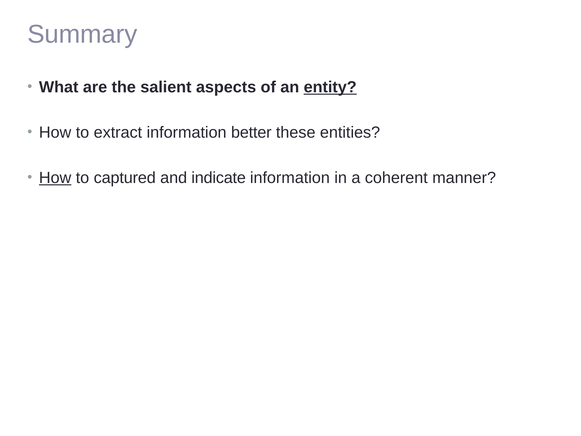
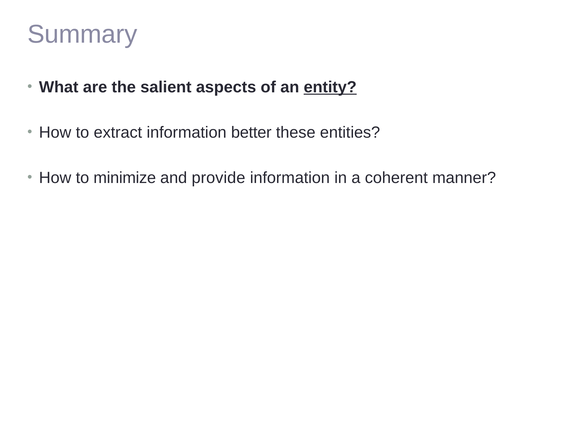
How underline: present -> none (55, 178)
captured: captured -> minimize (125, 178)
indicate: indicate -> provide (218, 178)
